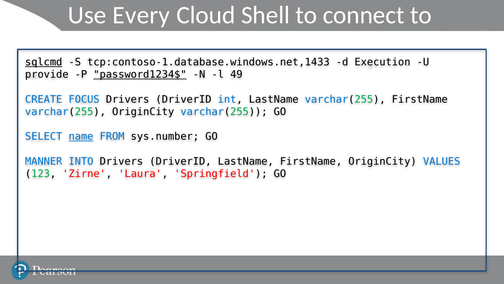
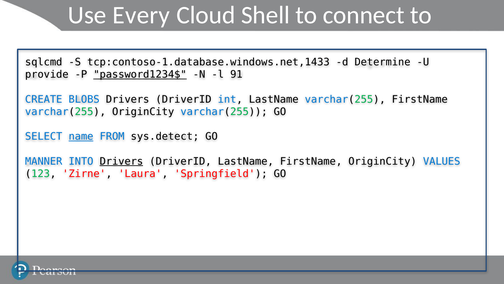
sqlcmd underline: present -> none (44, 62)
Execution: Execution -> Determine (383, 62)
49: 49 -> 91 (236, 74)
FOCUS: FOCUS -> BLOBS (84, 99)
sys.number: sys.number -> sys.detect (165, 136)
Drivers underline: none -> present (121, 161)
